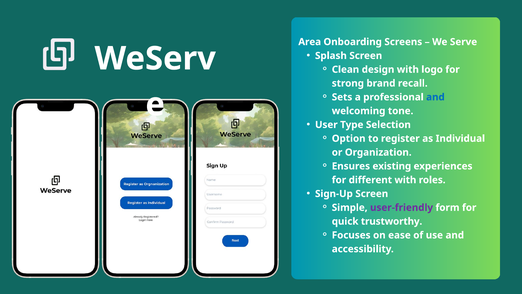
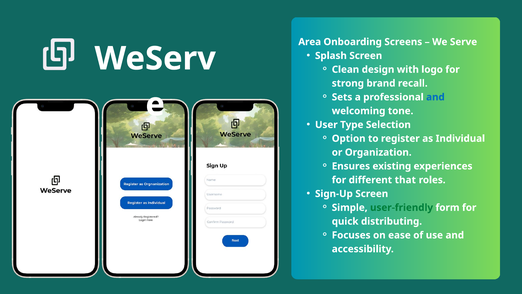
different with: with -> that (405, 180)
user-friendly colour: purple -> green (402, 207)
trustworthy: trustworthy -> distributing (392, 221)
